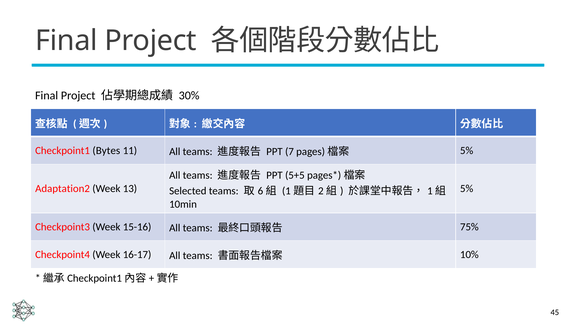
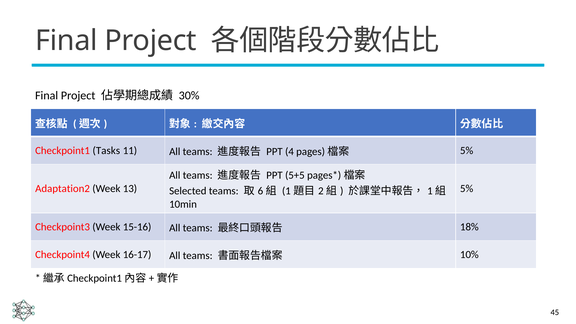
Bytes: Bytes -> Tasks (106, 150)
7: 7 -> 4 (289, 151)
75%: 75% -> 18% (469, 227)
